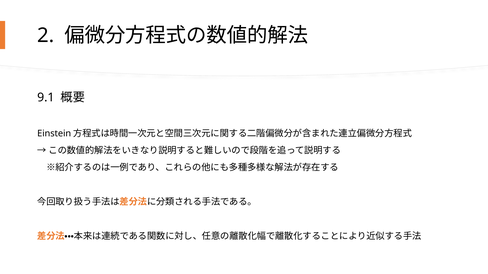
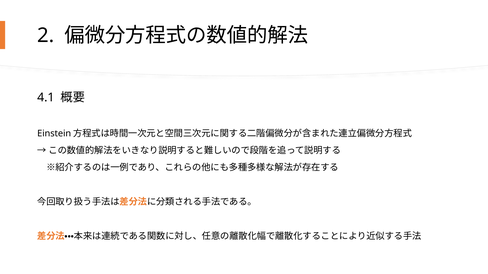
9.1: 9.1 -> 4.1 (46, 98)
